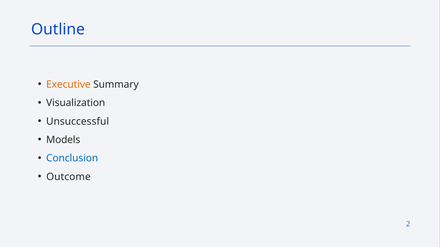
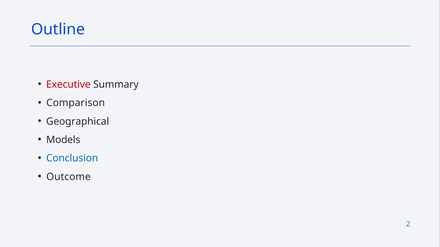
Executive colour: orange -> red (68, 85)
Visualization: Visualization -> Comparison (76, 103)
Unsuccessful: Unsuccessful -> Geographical (78, 122)
